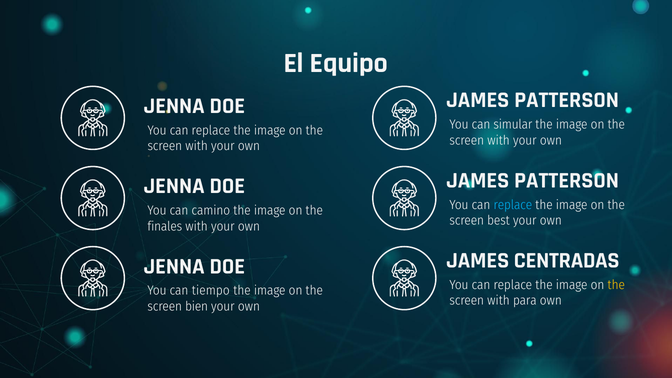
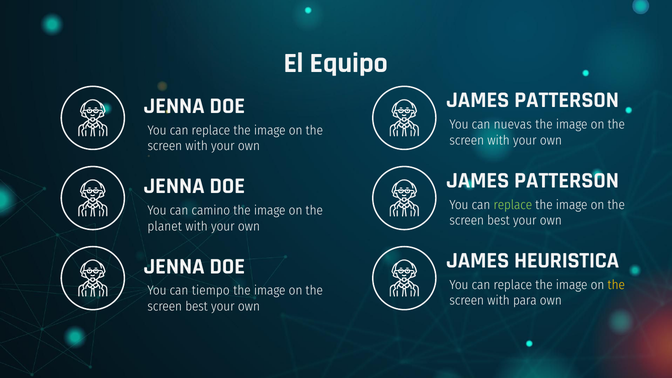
simular: simular -> nuevas (513, 125)
replace colour: light blue -> light green (513, 205)
finales: finales -> planet (165, 226)
CENTRADAS: CENTRADAS -> HEURISTICA (567, 260)
bien: bien -> best (197, 306)
